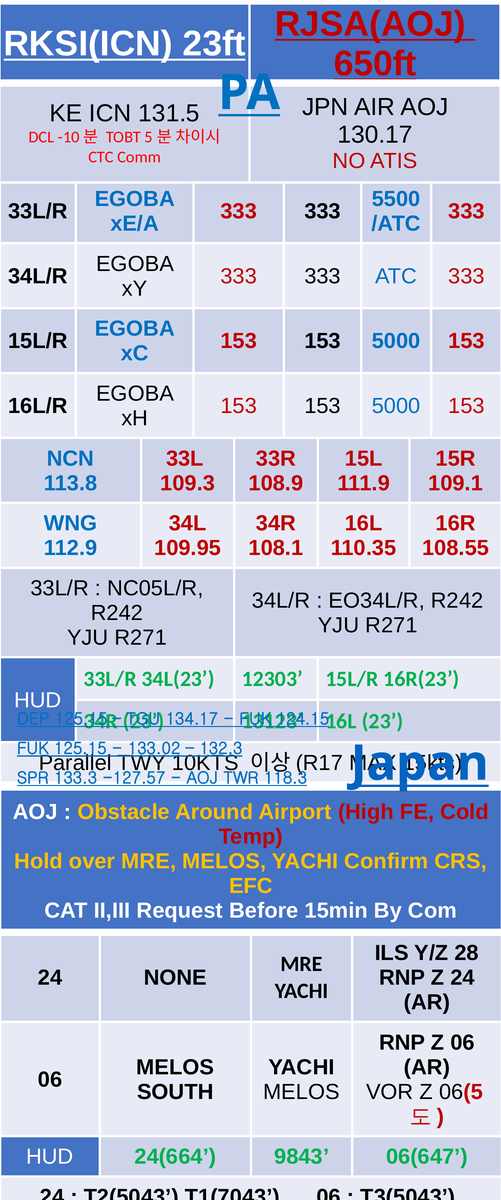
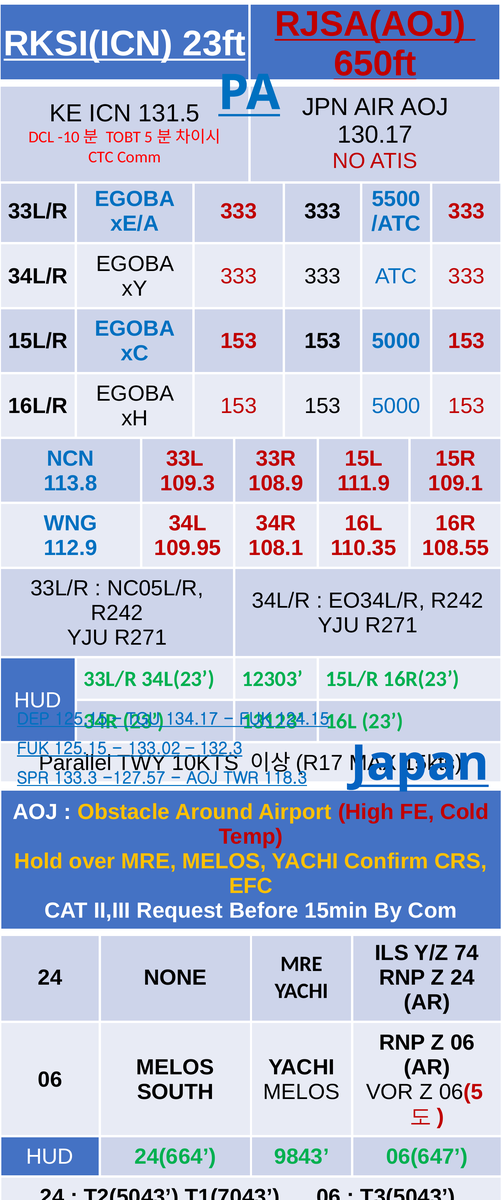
28: 28 -> 74 (467, 952)
